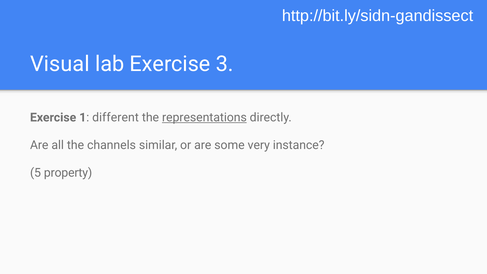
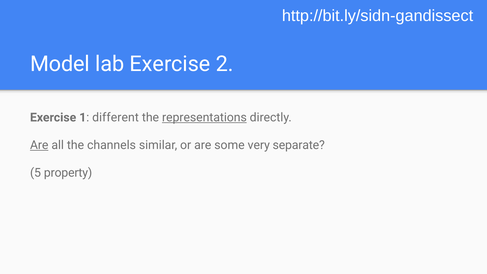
Visual: Visual -> Model (60, 64)
3: 3 -> 2 (225, 64)
Are underline: none -> present (39, 145)
instance: instance -> separate (299, 145)
